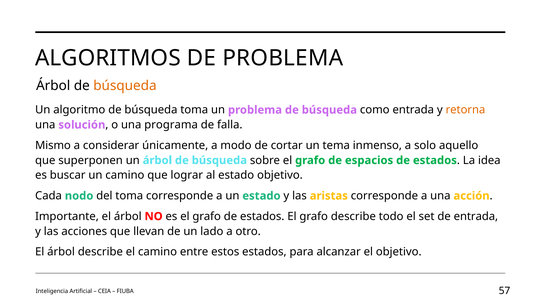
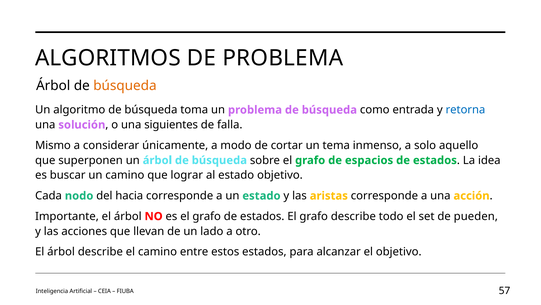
retorna colour: orange -> blue (465, 110)
programa: programa -> siguientes (171, 125)
del toma: toma -> hacia (129, 195)
de entrada: entrada -> pueden (476, 216)
